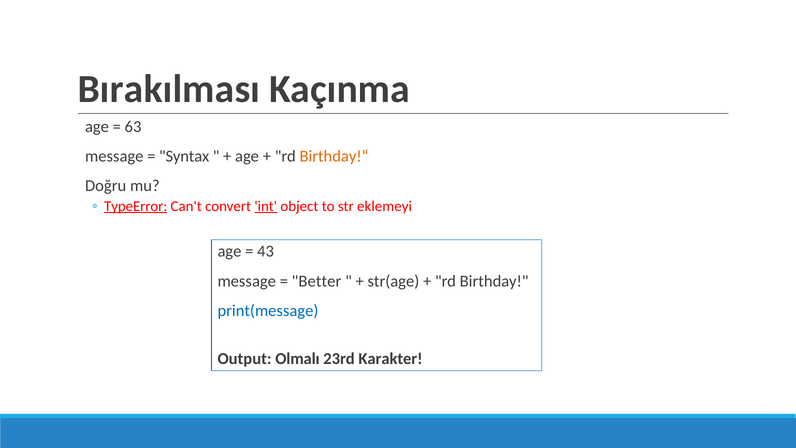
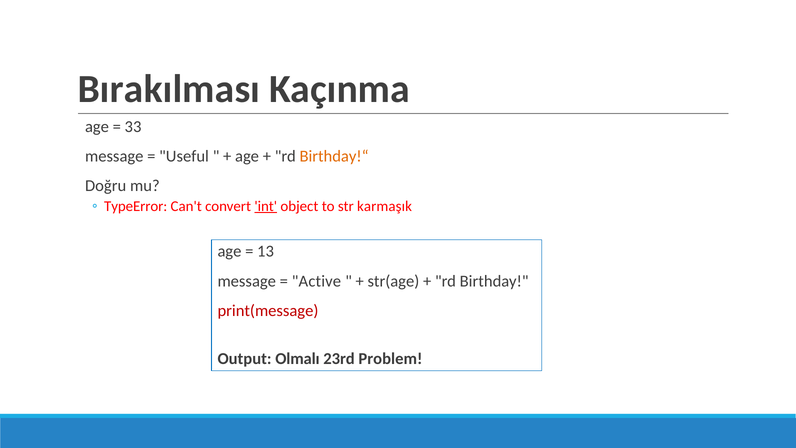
63: 63 -> 33 (133, 127)
Syntax: Syntax -> Useful (184, 156)
TypeError underline: present -> none (136, 206)
eklemeyi: eklemeyi -> karmaşık (385, 206)
43: 43 -> 13 (266, 251)
Better: Better -> Active (316, 281)
print(message colour: blue -> red (268, 310)
Karakter: Karakter -> Problem (390, 359)
